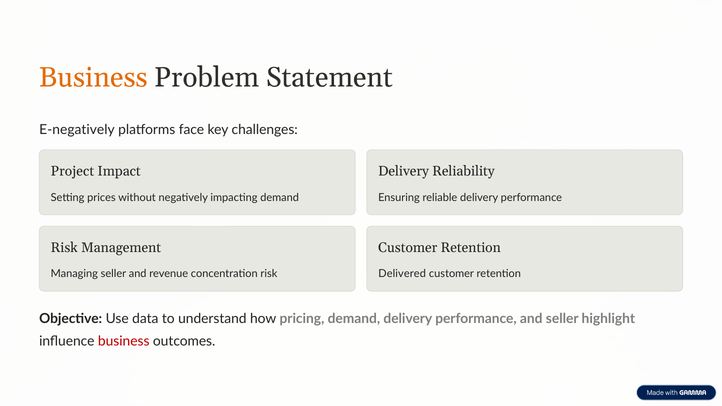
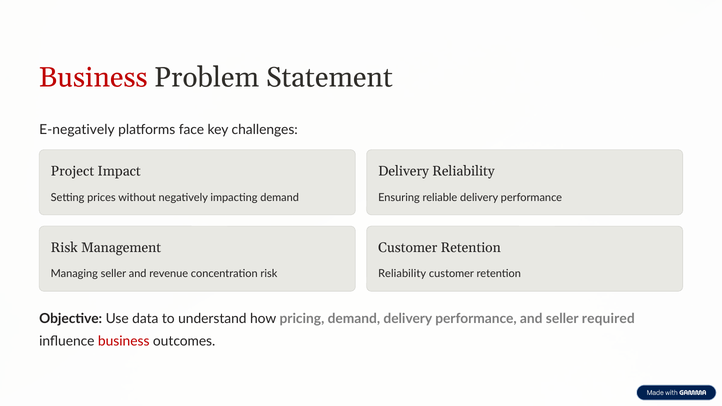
Business colour: orange -> red (93, 77)
Delivered: Delivered -> Reliability (402, 274)
highlight: highlight -> required (608, 319)
